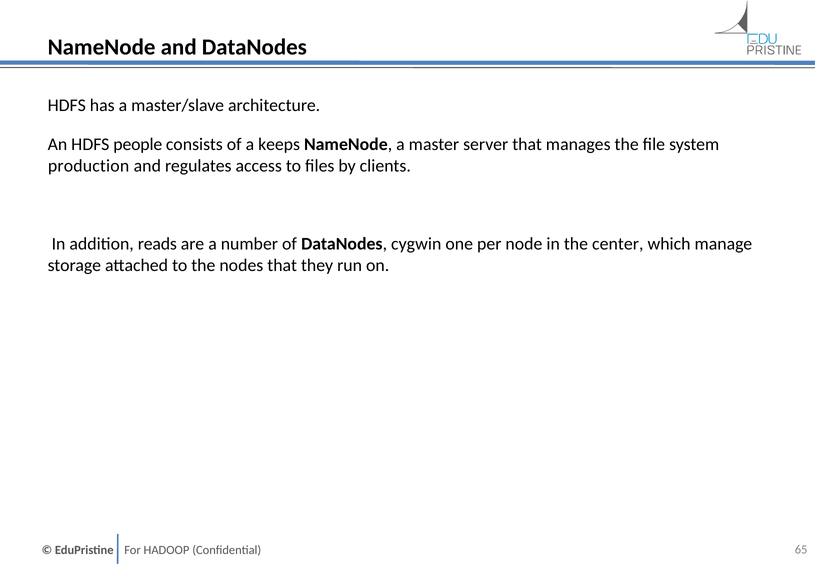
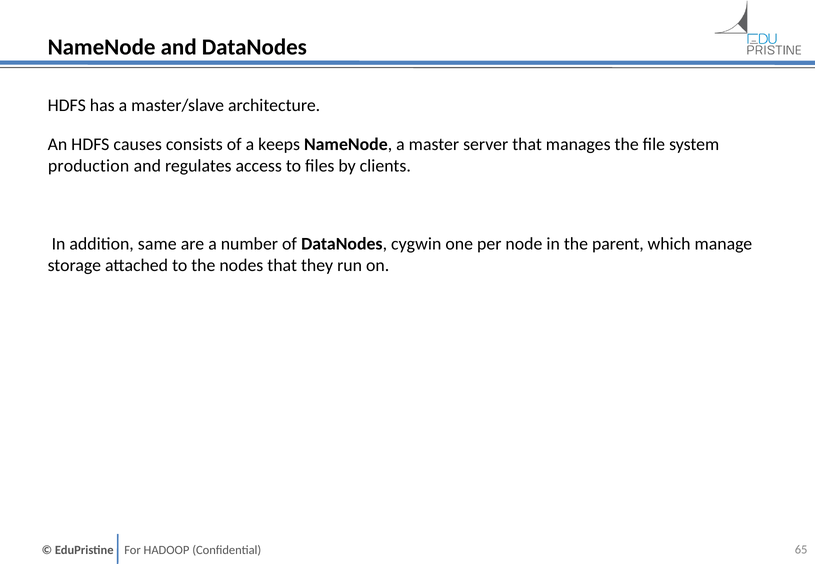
people: people -> causes (138, 145)
reads: reads -> same (157, 244)
center: center -> parent (618, 244)
